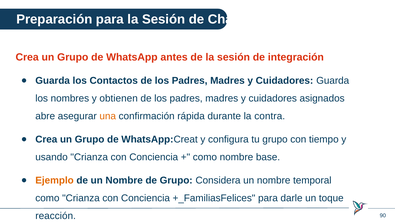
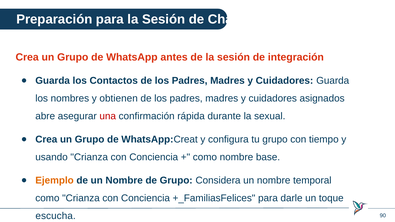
una colour: orange -> red (108, 116)
contra: contra -> sexual (270, 116)
reacción: reacción -> escucha (56, 216)
